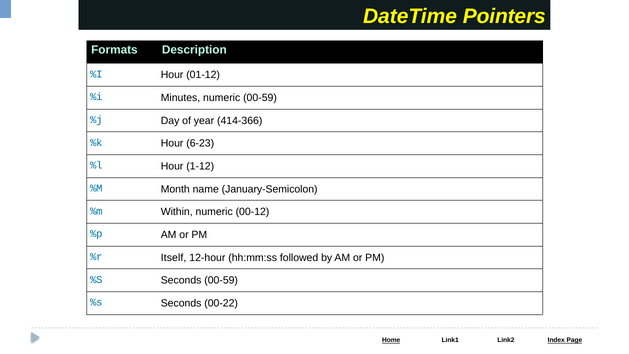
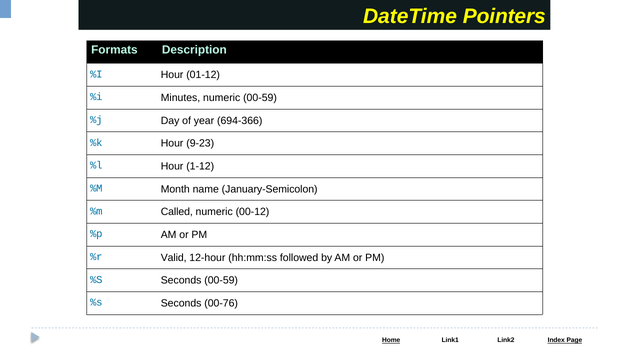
414-366: 414-366 -> 694-366 (240, 121)
6-23: 6-23 -> 9-23 (200, 143)
Within: Within -> Called (177, 212)
Itself: Itself -> Valid (174, 257)
00-22: 00-22 -> 00-76 (221, 303)
